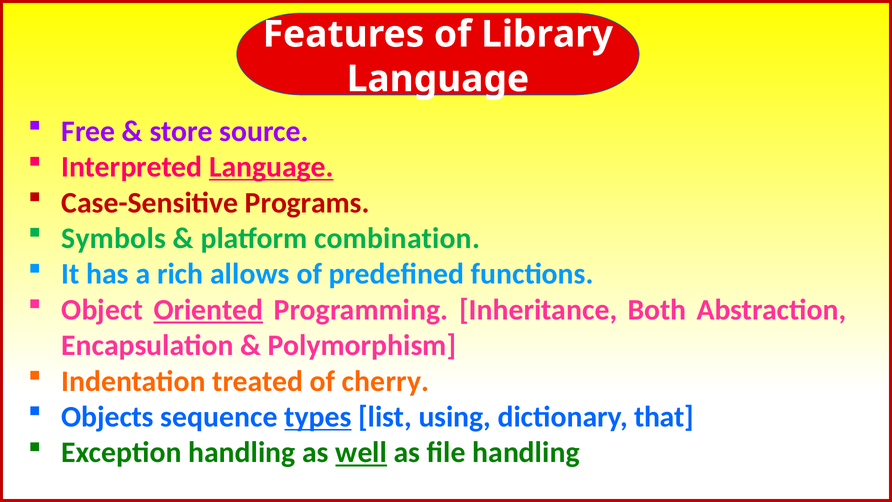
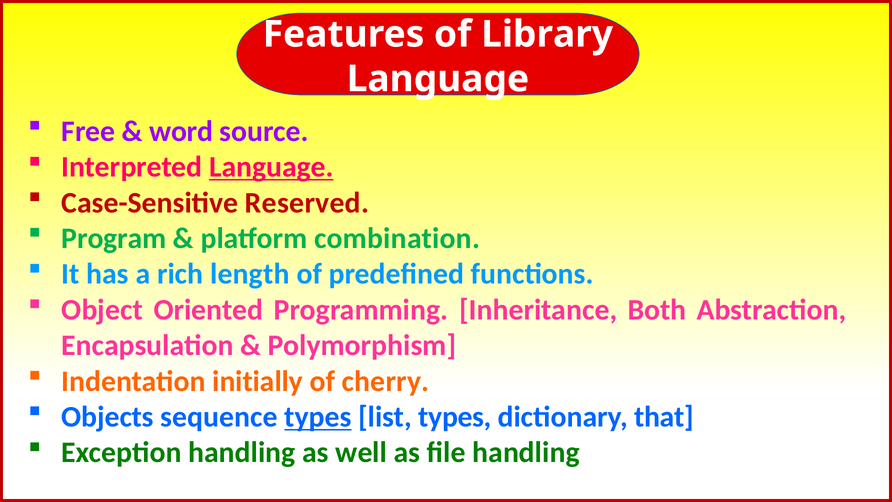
store: store -> word (181, 131)
Programs: Programs -> Reserved (307, 203)
Symbols: Symbols -> Program (114, 238)
allows: allows -> length (250, 274)
Oriented underline: present -> none (208, 310)
treated: treated -> initially (258, 381)
list using: using -> types (455, 417)
well underline: present -> none (361, 452)
